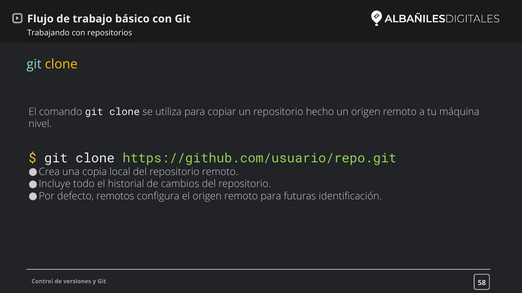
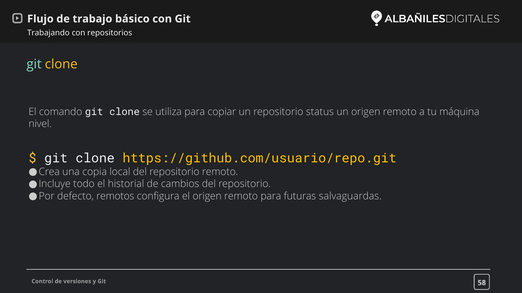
hecho: hecho -> status (320, 112)
https://github.com/usuario/repo.git colour: light green -> yellow (260, 158)
identificación: identificación -> salvaguardas (350, 196)
